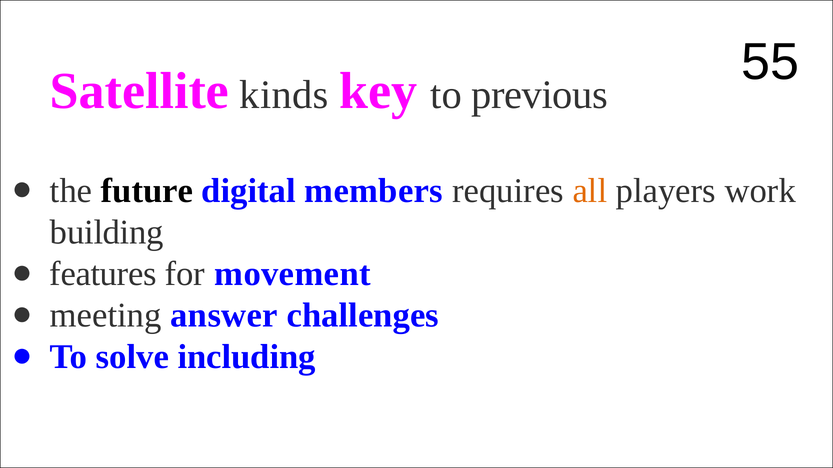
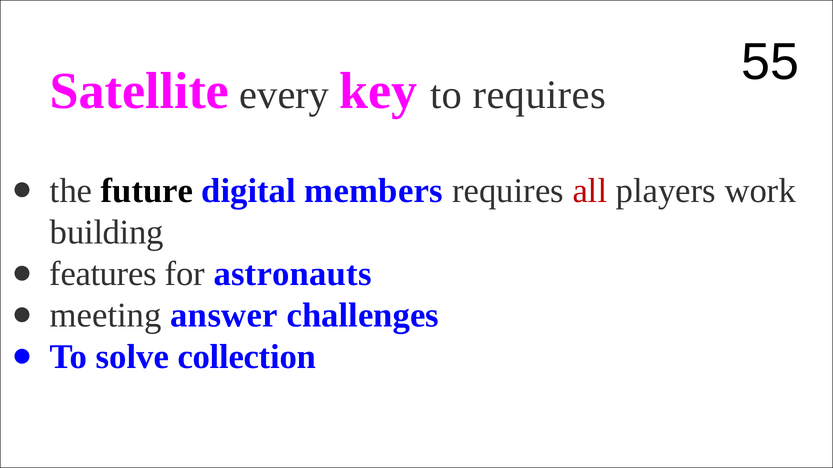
kinds: kinds -> every (284, 95)
to previous: previous -> requires (539, 95)
all colour: orange -> red (590, 191)
movement: movement -> astronauts (293, 274)
including: including -> collection (247, 357)
